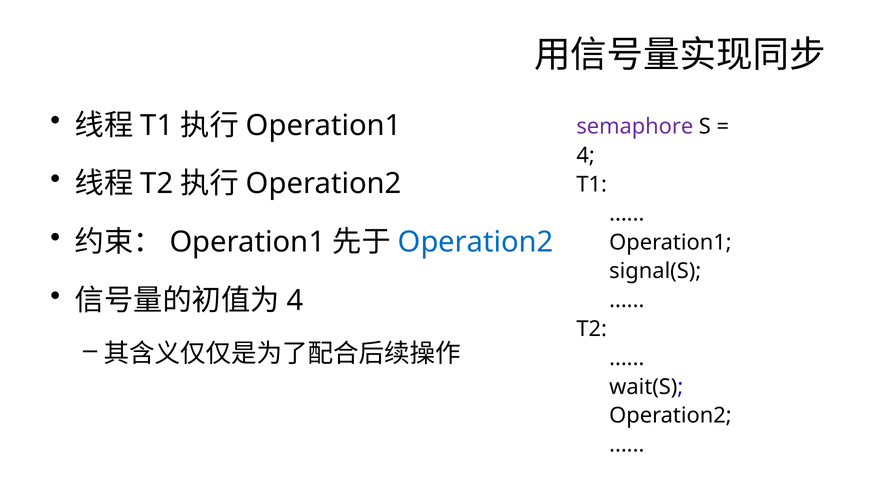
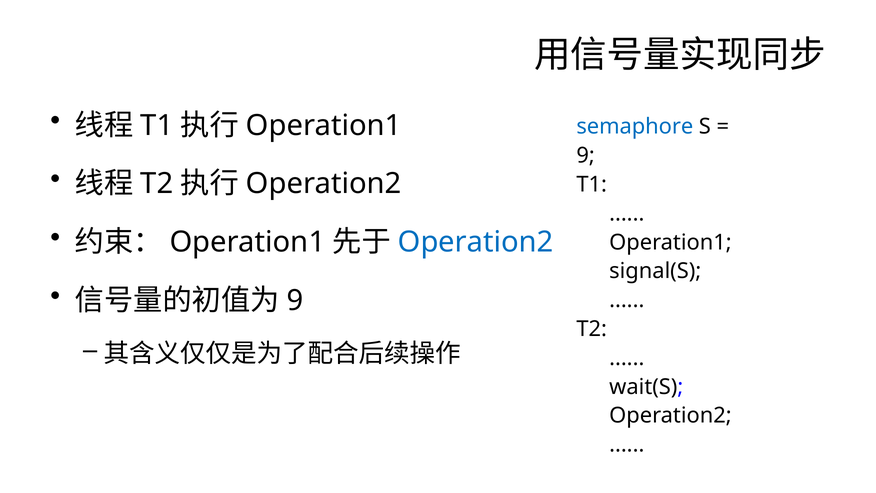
semaphore colour: purple -> blue (635, 127)
4: 4 -> 9 (586, 156)
4: 4 -> 9 (295, 301)
